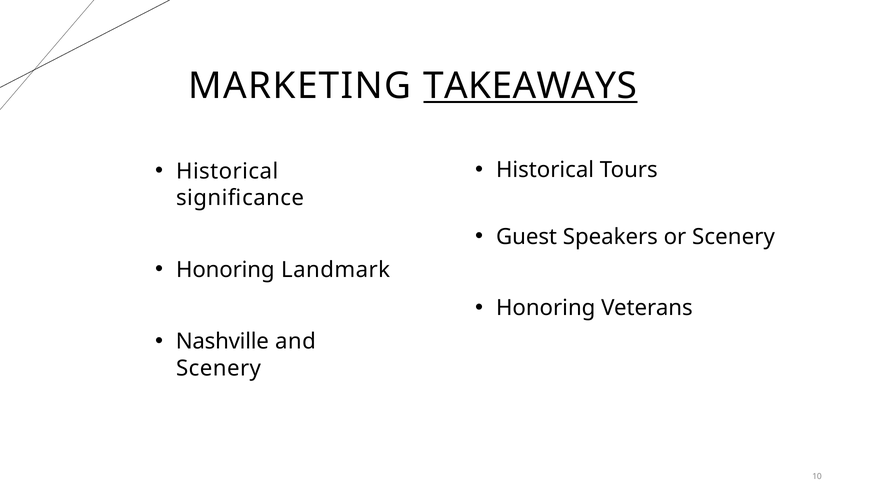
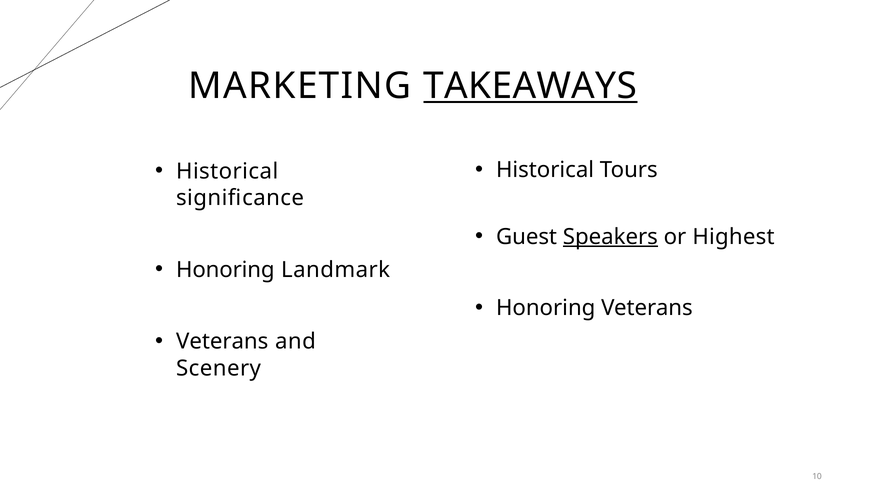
Speakers underline: none -> present (610, 237)
or Scenery: Scenery -> Highest (733, 237)
Nashville: Nashville -> Veterans (222, 342)
